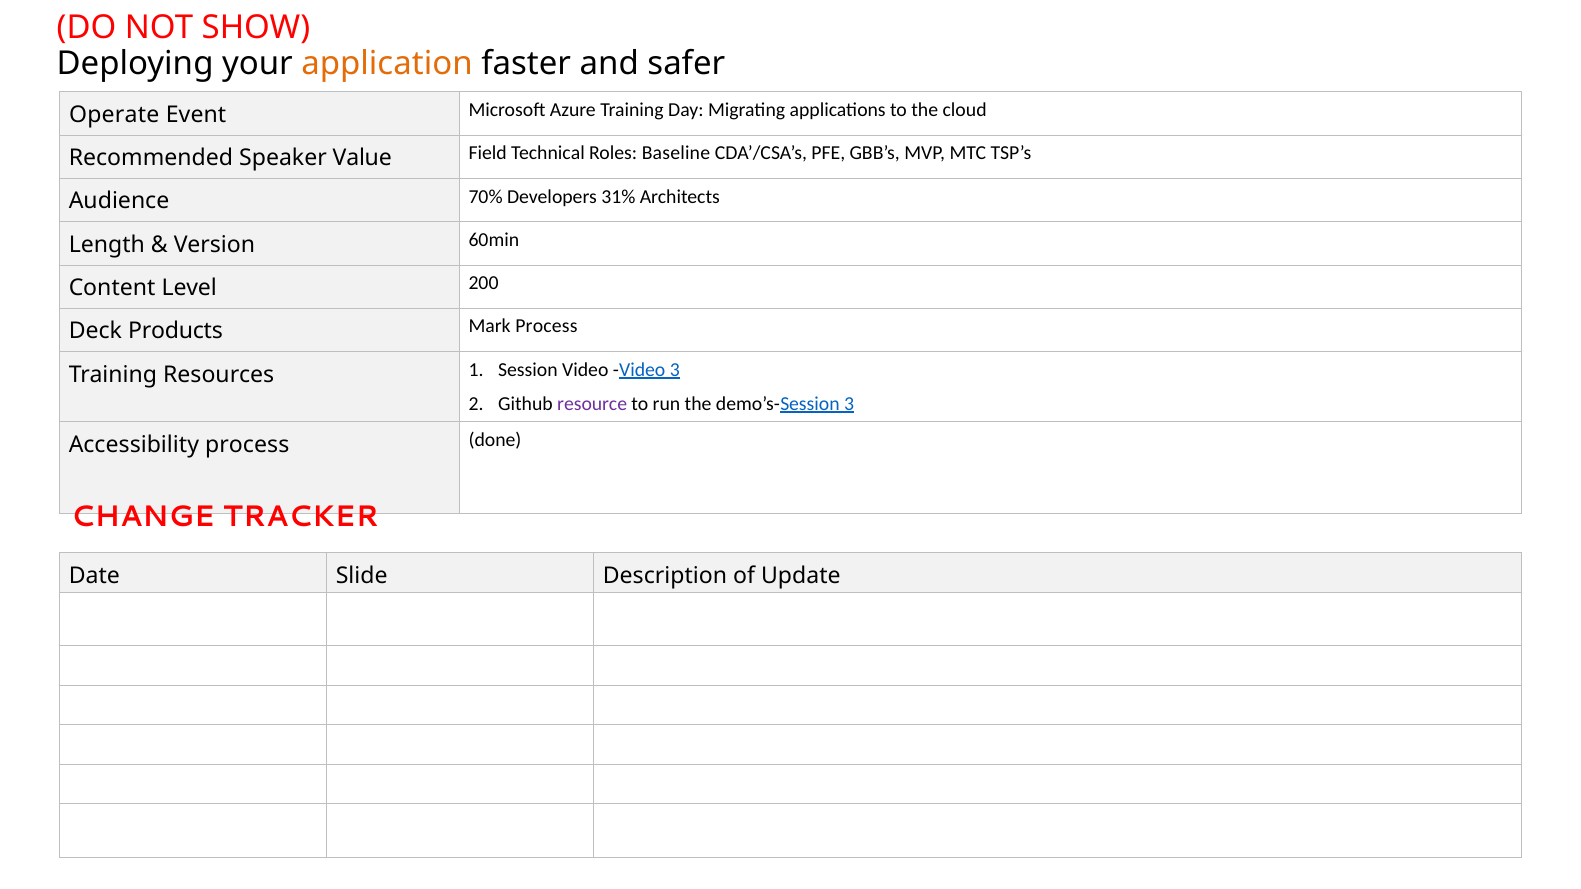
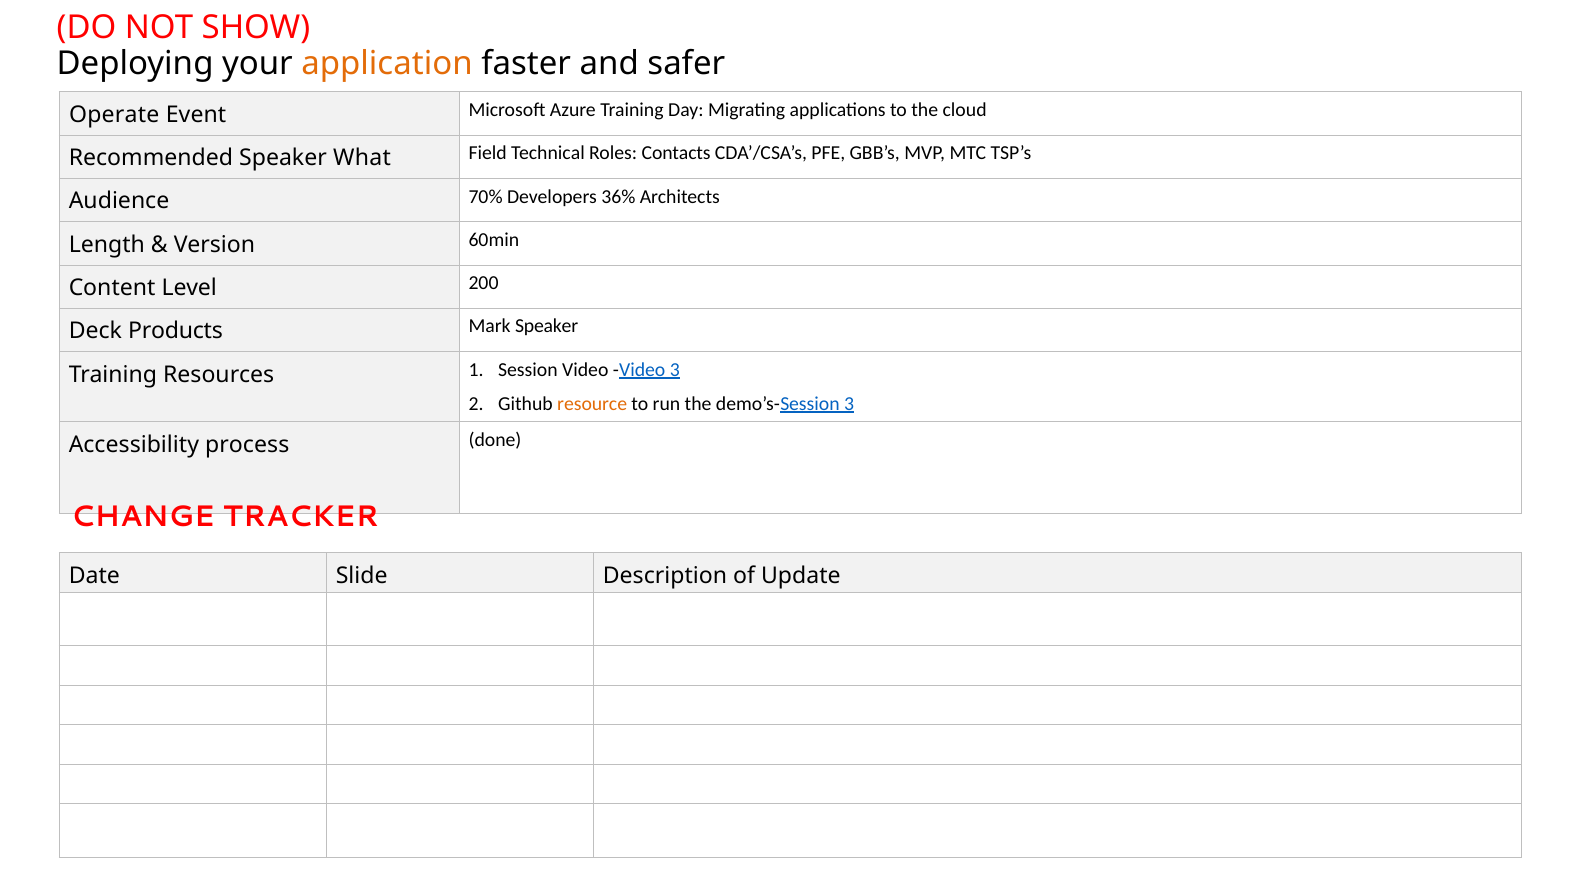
Value: Value -> What (362, 158)
Baseline: Baseline -> Contacts (676, 153)
31%: 31% -> 36% (618, 197)
Mark Process: Process -> Speaker (547, 327)
resource colour: purple -> orange (592, 404)
